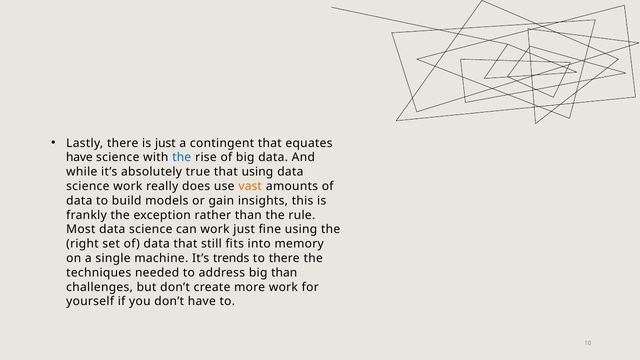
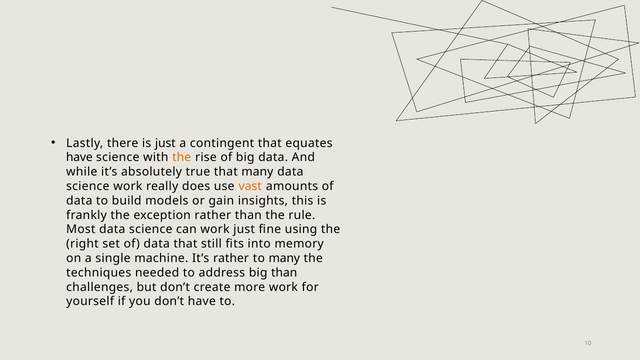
the colour: blue -> orange (182, 157)
that using: using -> many (257, 172)
It’s trends: trends -> rather (231, 258)
to there: there -> many (284, 258)
